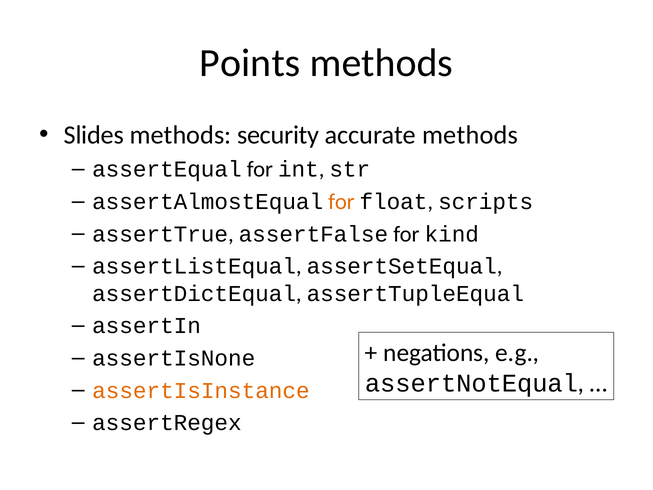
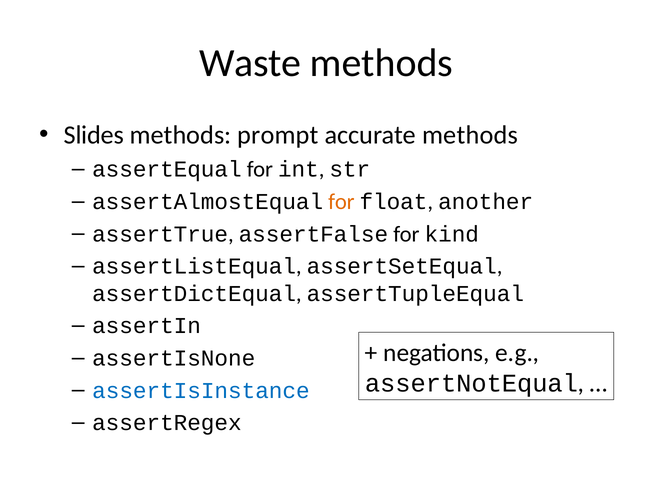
Points: Points -> Waste (250, 63)
security: security -> prompt (278, 135)
scripts: scripts -> another (486, 202)
assertIsInstance colour: orange -> blue (201, 390)
